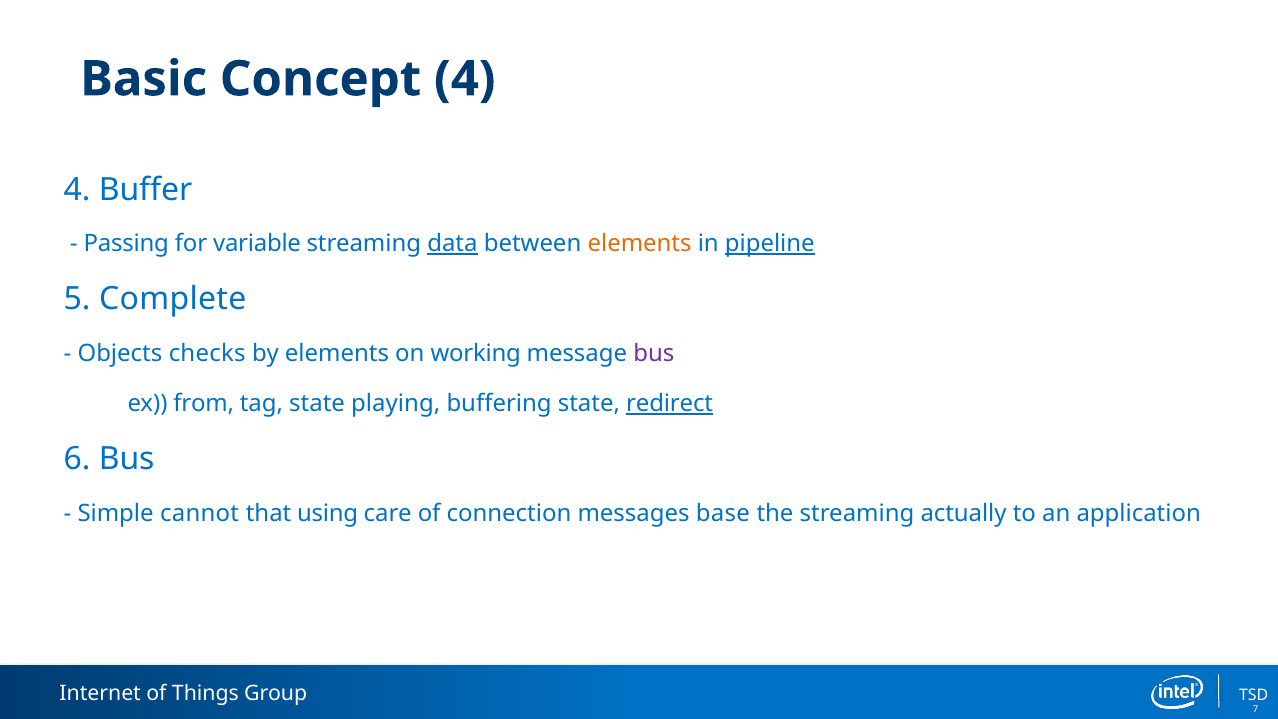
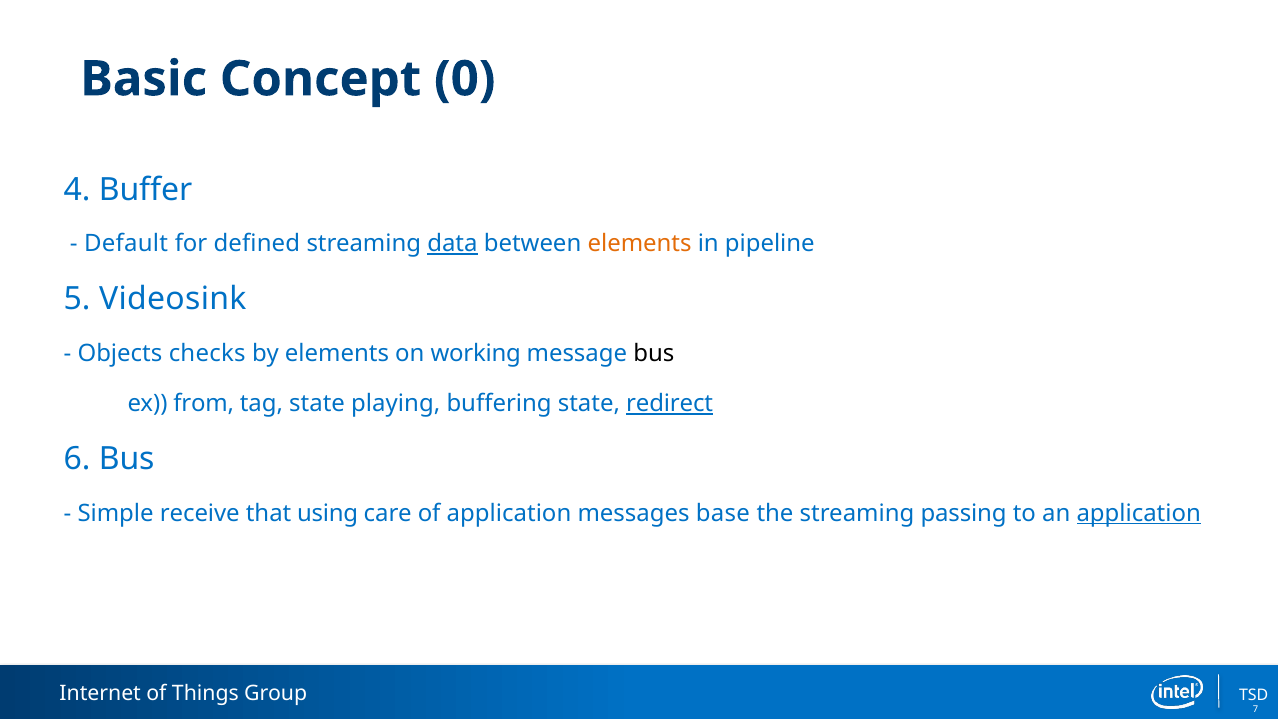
Concept 4: 4 -> 0 (465, 79)
Passing: Passing -> Default (126, 244)
variable: variable -> defined (257, 244)
pipeline underline: present -> none (770, 244)
Complete: Complete -> Videosink (173, 299)
bus colour: purple -> black (654, 354)
cannot: cannot -> receive (200, 513)
of connection: connection -> application (509, 513)
actually: actually -> passing (964, 513)
application underline: none -> present (1139, 513)
